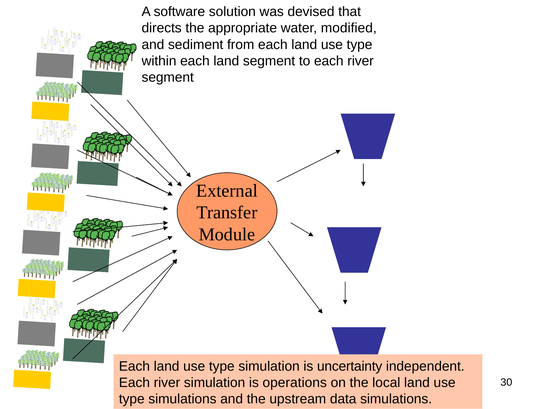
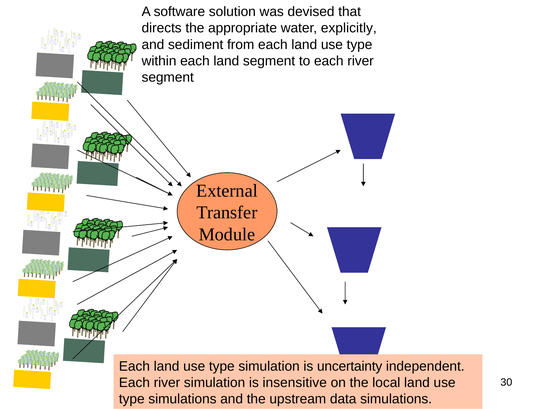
modified: modified -> explicitly (349, 28)
operations: operations -> insensitive (295, 382)
